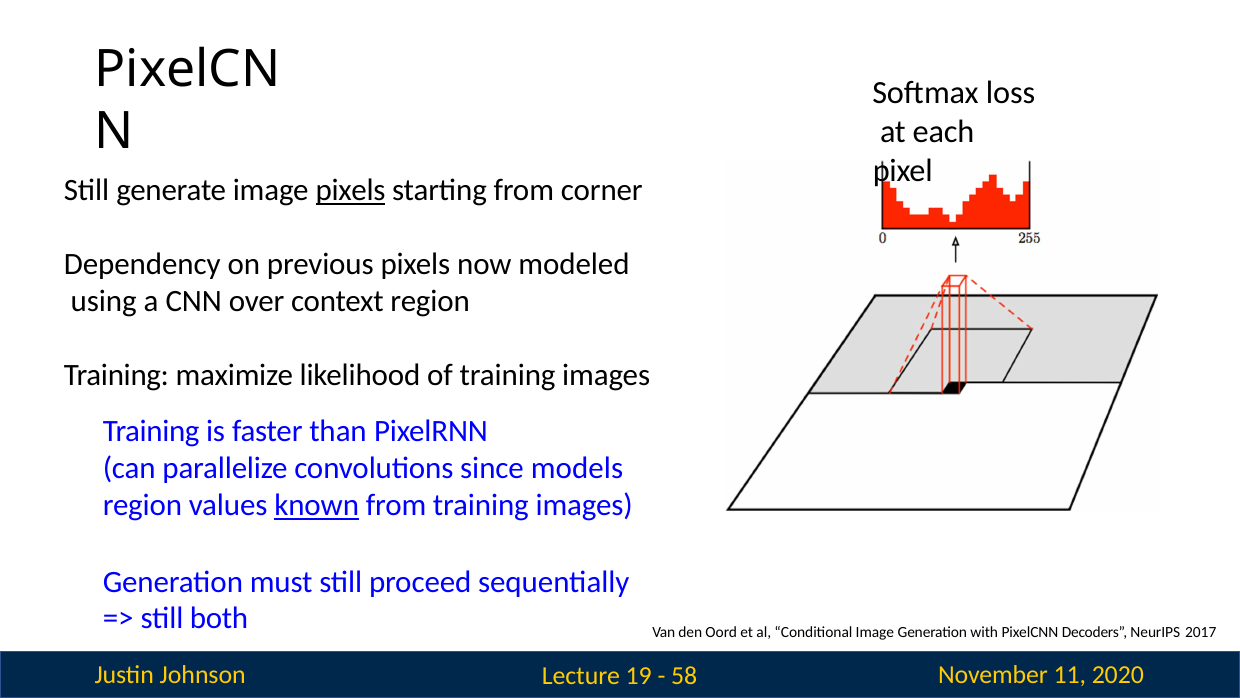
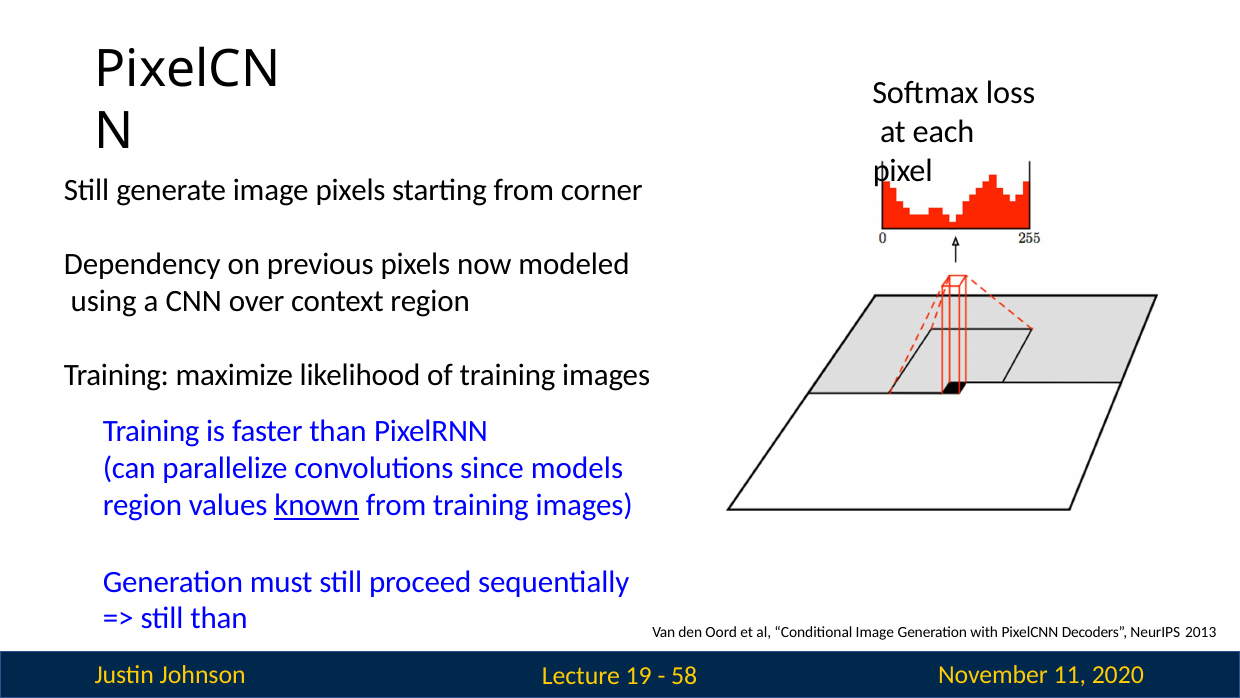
pixels underline: present -> none (351, 190)
still both: both -> than (219, 618)
2017: 2017 -> 2013 (1201, 632)
